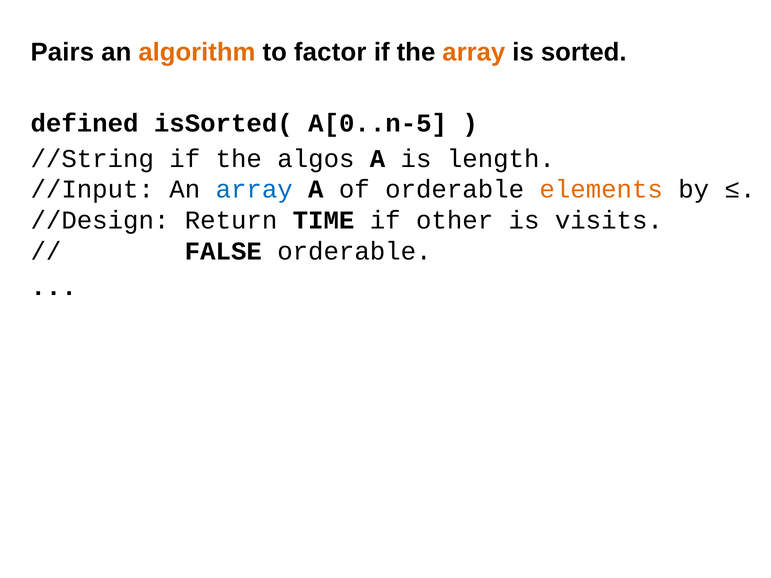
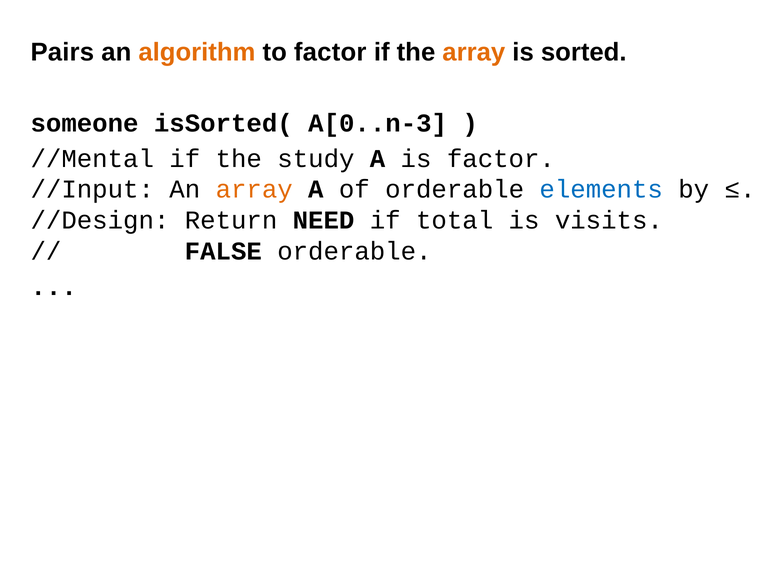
defined: defined -> someone (85, 123)
A[0..n-5: A[0..n-5 -> A[0..n-3 (378, 123)
//String: //String -> //Mental (92, 159)
algos: algos -> study (316, 159)
is length: length -> factor (501, 159)
array colour: blue -> orange (254, 190)
elements colour: orange -> blue (601, 190)
TIME: TIME -> NEED (324, 220)
other: other -> total (455, 220)
